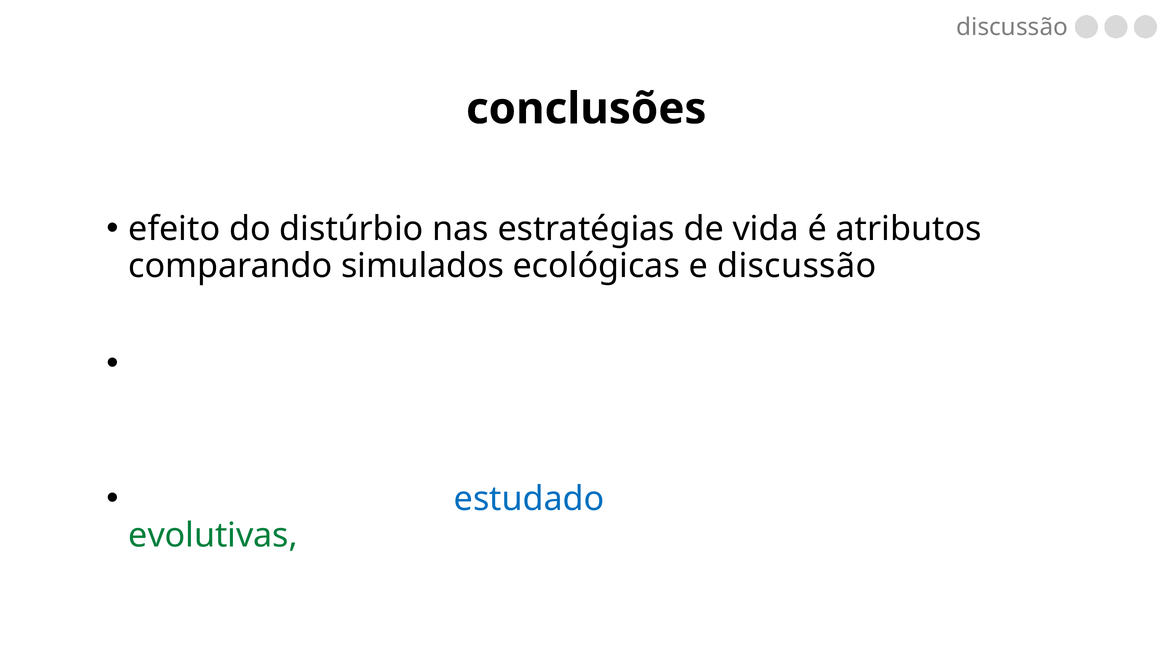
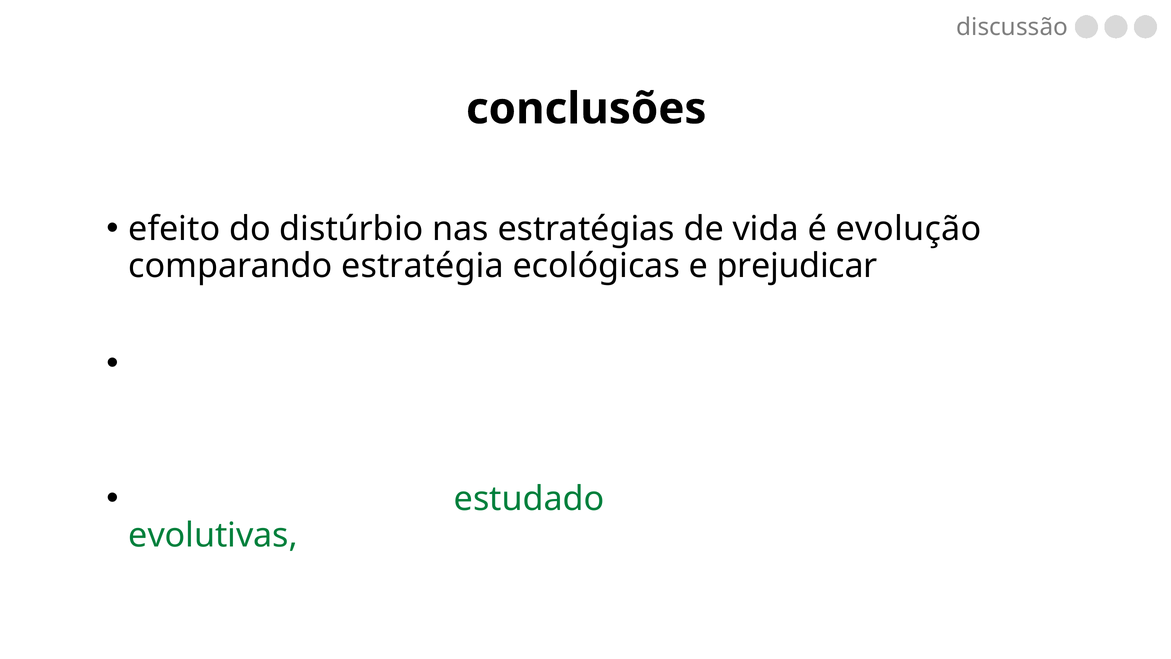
é atributos: atributos -> evolução (909, 229)
comparando simulados: simulados -> estratégia (423, 266)
e discussão: discussão -> prejudicar (797, 266)
estudado colour: blue -> green (529, 498)
